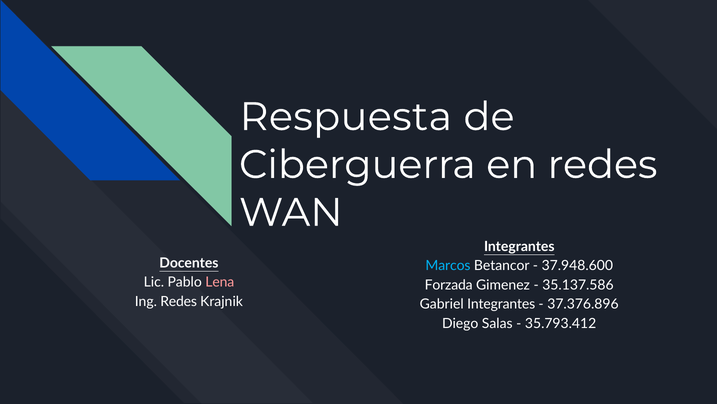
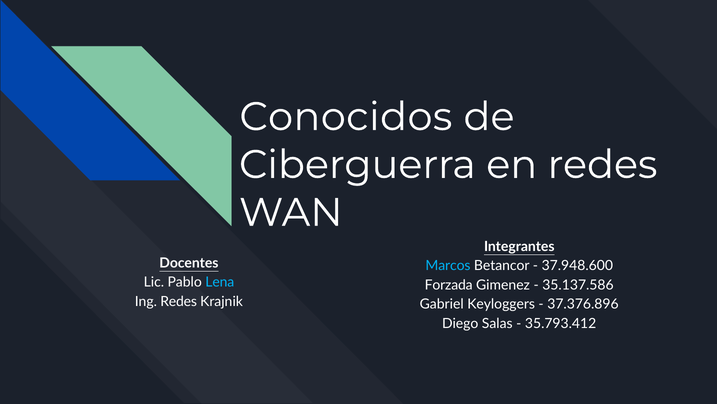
Respuesta: Respuesta -> Conocidos (346, 117)
Lena colour: pink -> light blue (220, 282)
Gabriel Integrantes: Integrantes -> Keyloggers (501, 304)
